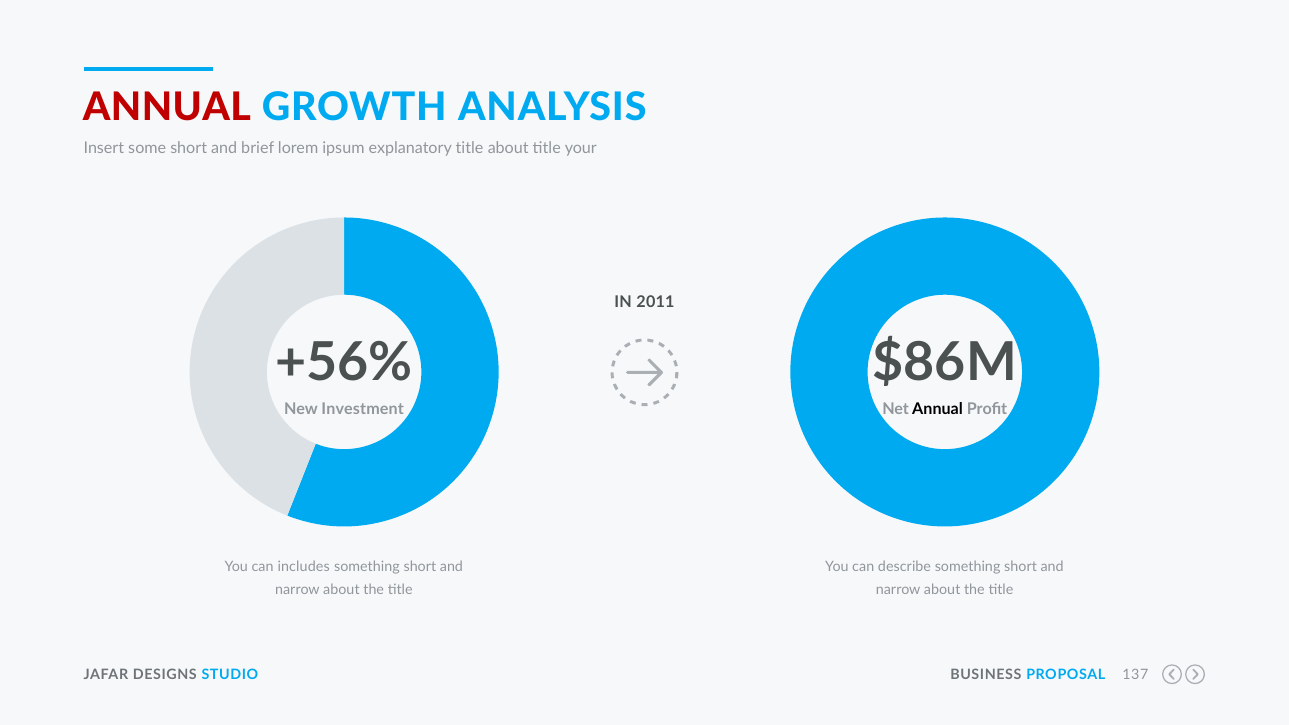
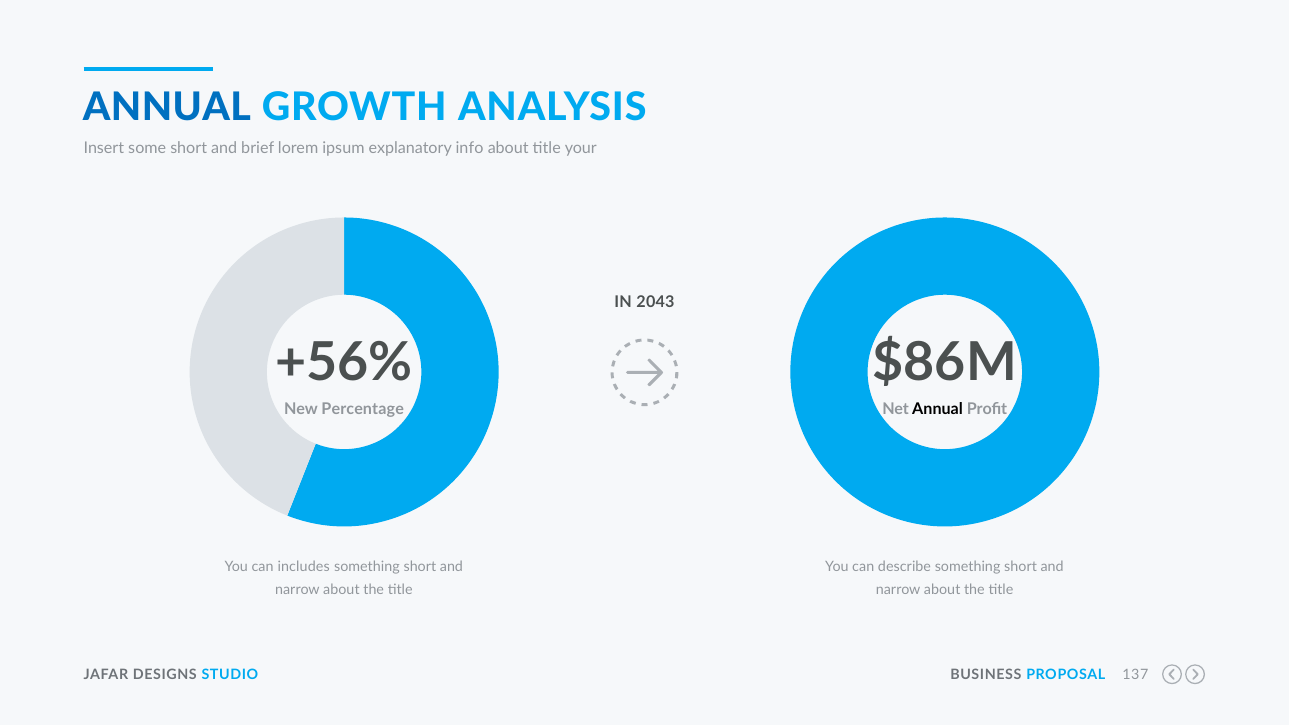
ANNUAL colour: red -> blue (167, 108)
explanatory title: title -> info (469, 148)
2011: 2011 -> 2043 (655, 302)
Investment: Investment -> Percentage (363, 410)
